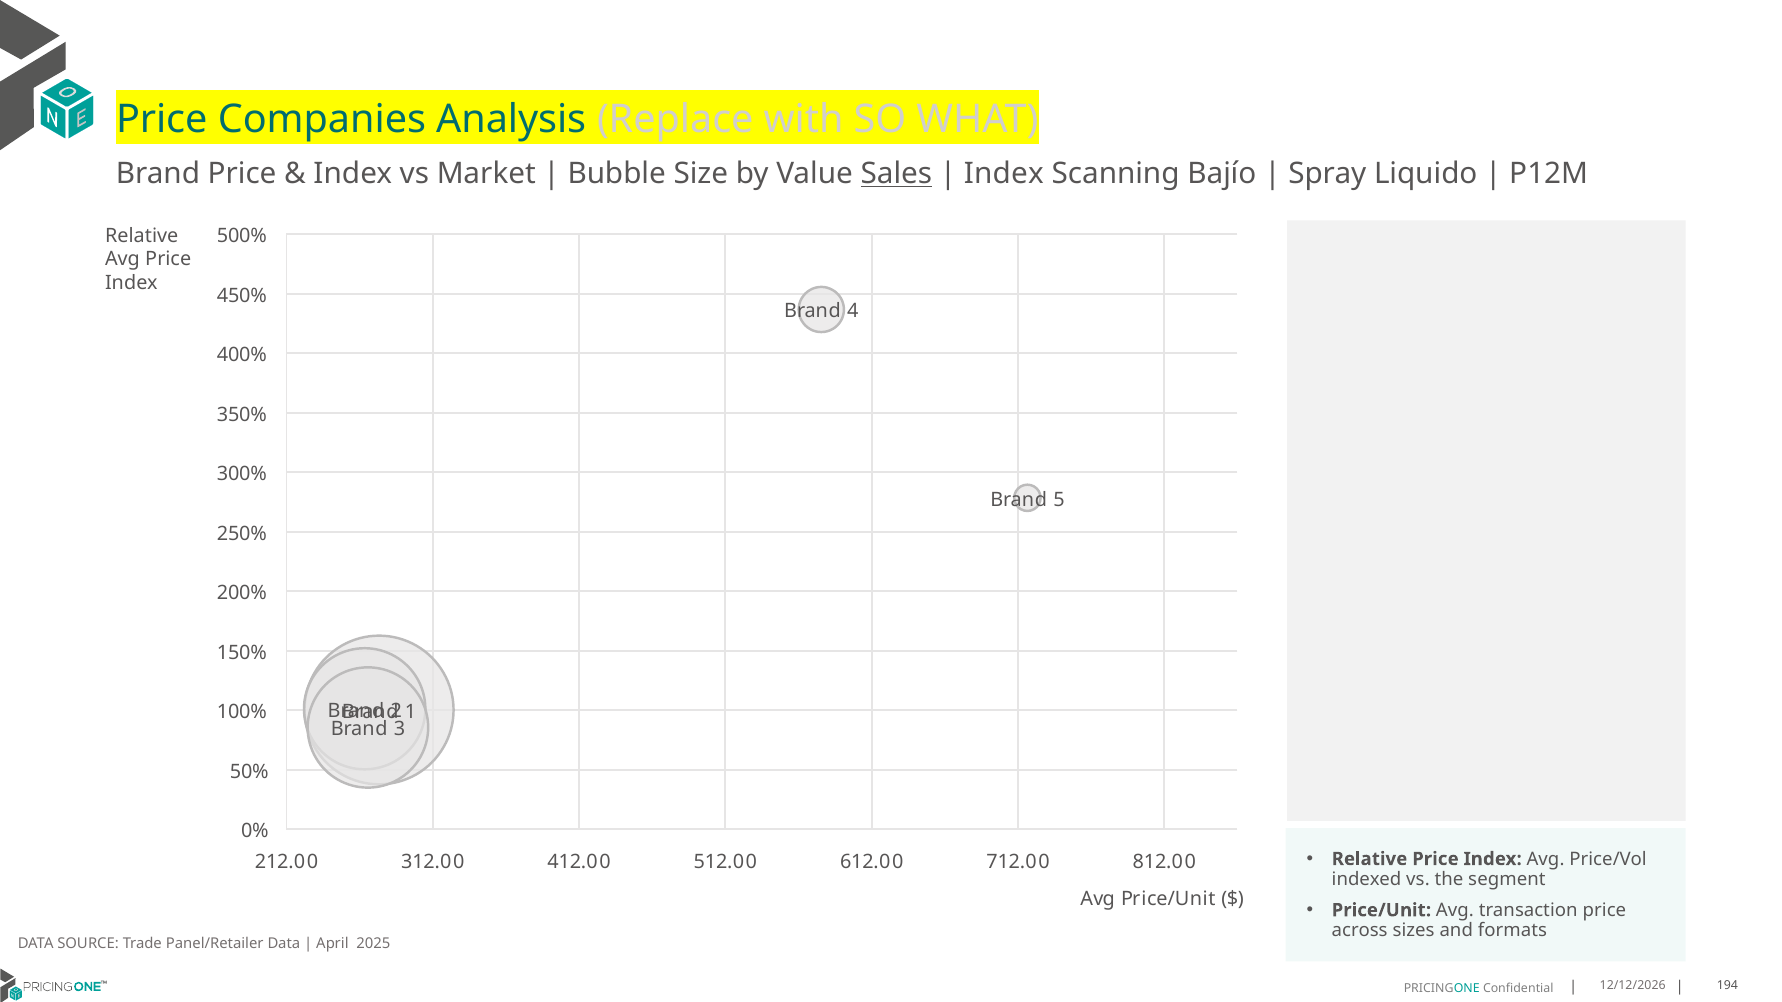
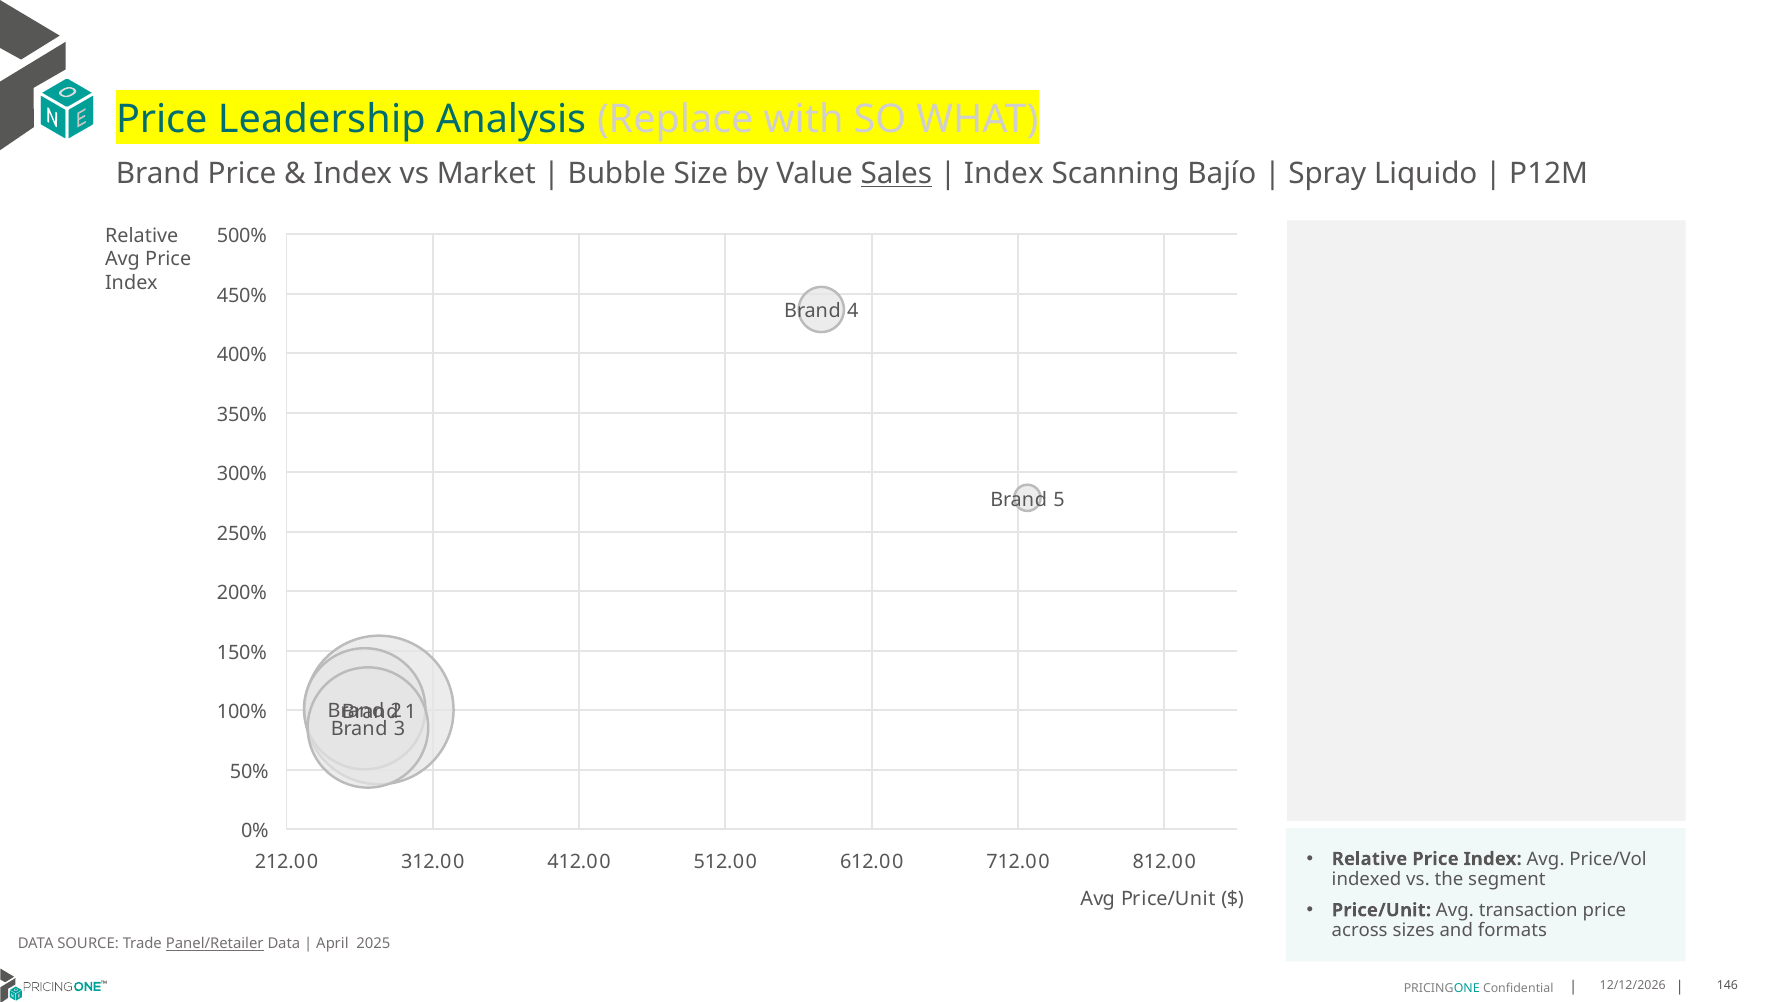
Companies: Companies -> Leadership (322, 120)
Panel/Retailer underline: none -> present (215, 944)
194: 194 -> 146 (1727, 986)
